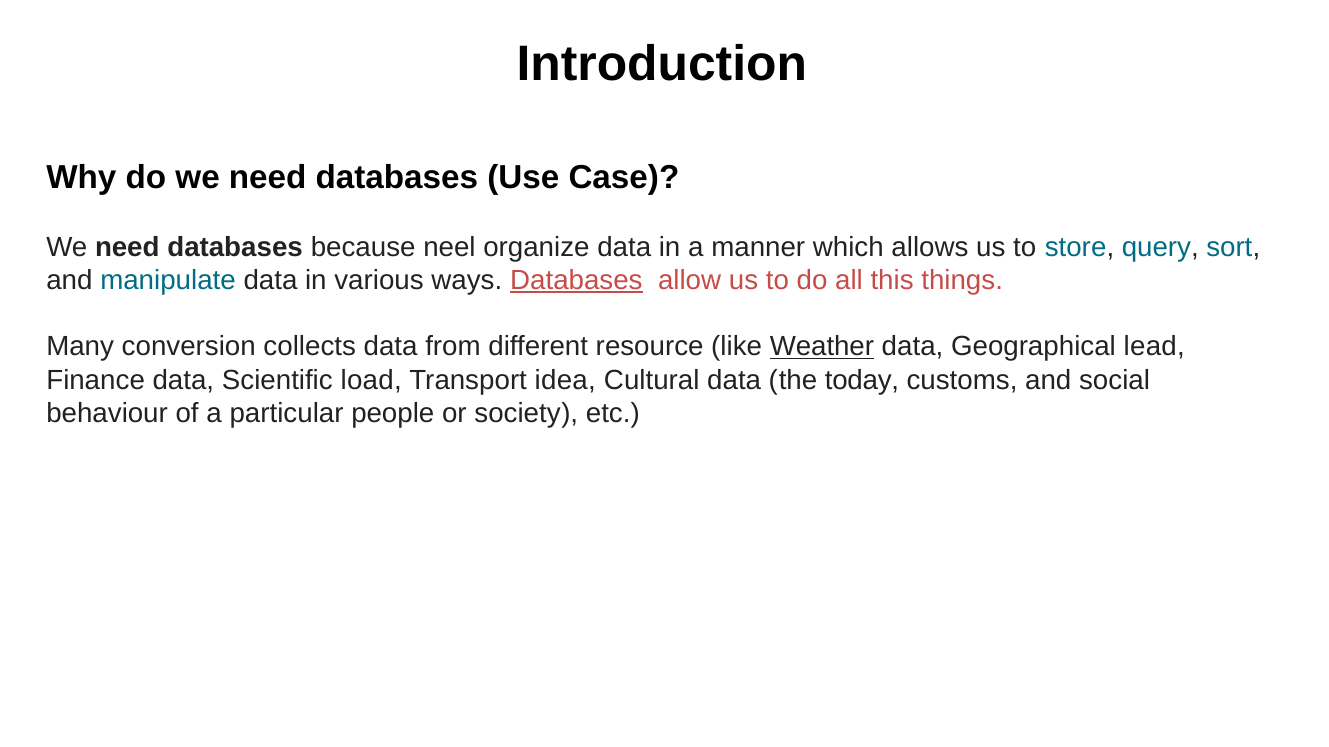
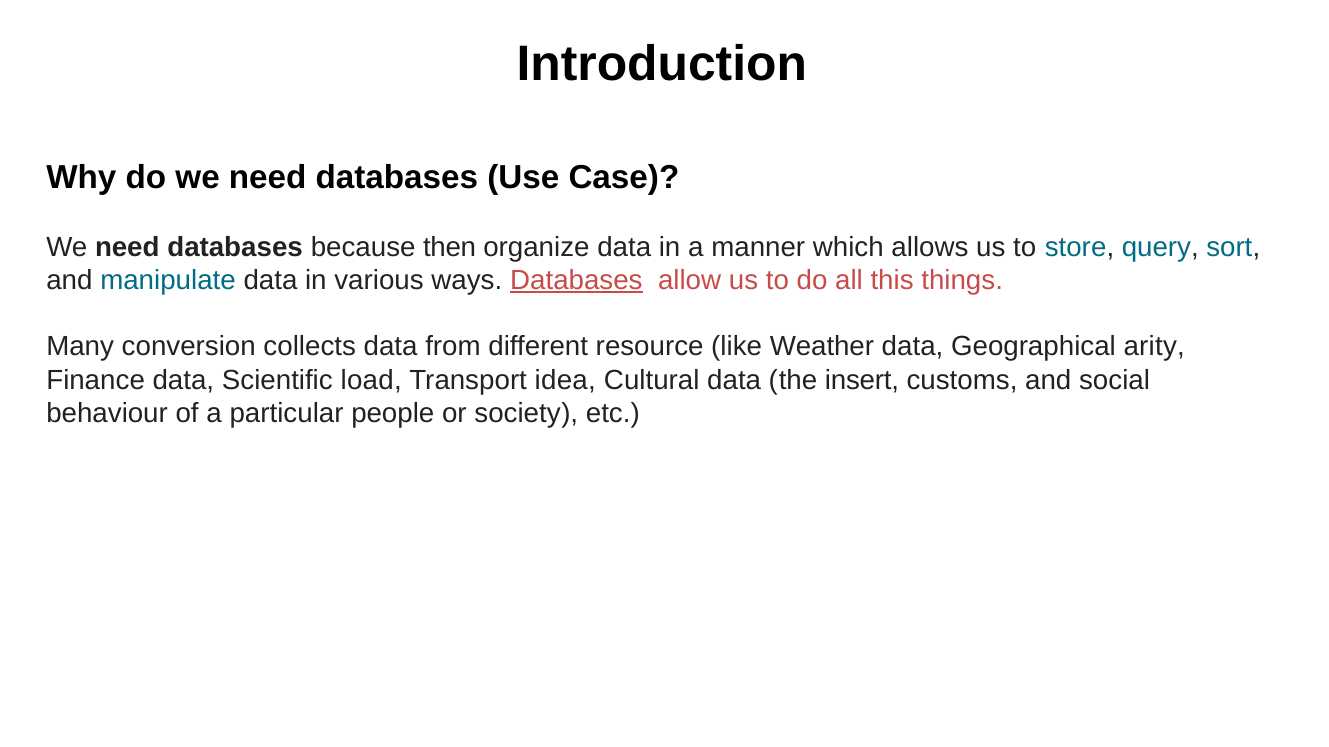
neel: neel -> then (450, 247)
Weather underline: present -> none (822, 347)
lead: lead -> arity (1154, 347)
today: today -> insert (862, 380)
